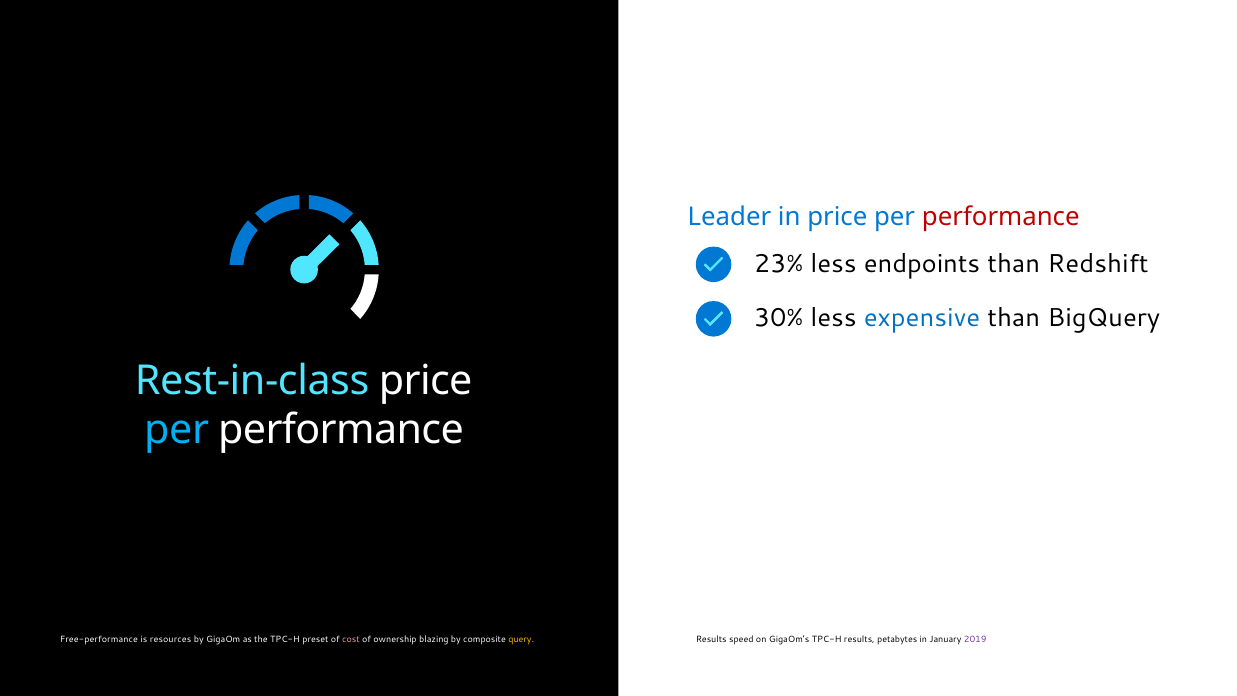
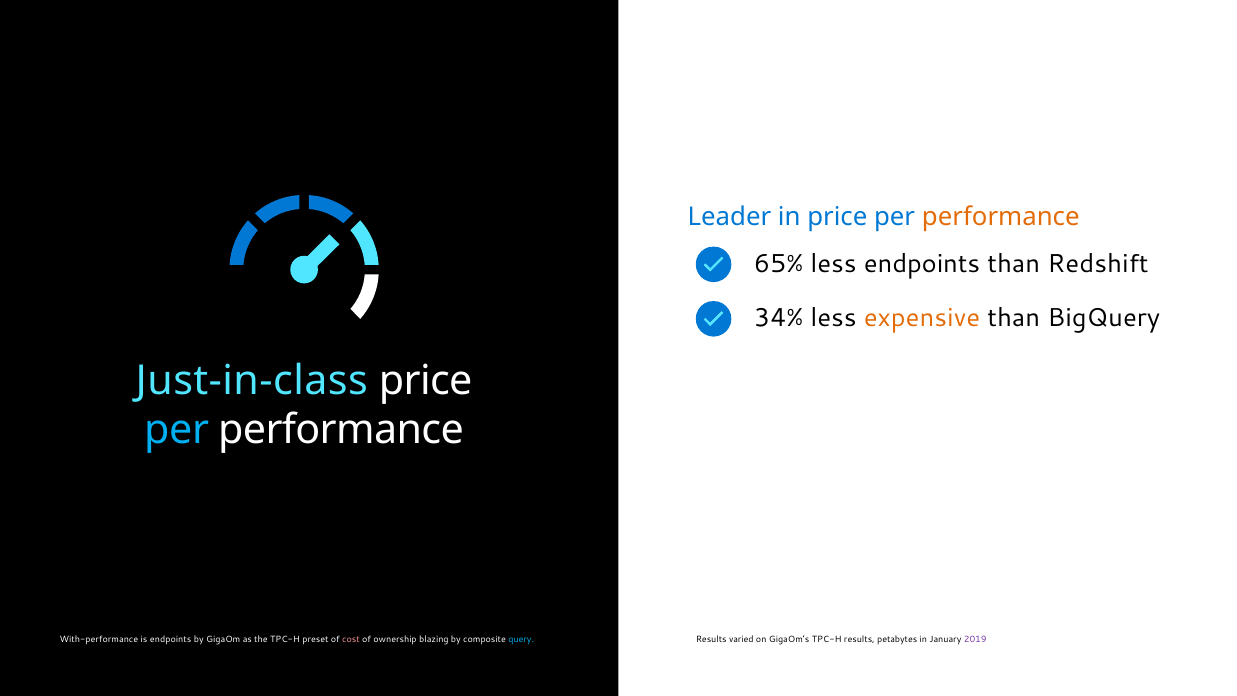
performance colour: red -> orange (1001, 217)
23%: 23% -> 65% (779, 264)
30%: 30% -> 34% (779, 318)
expensive colour: blue -> orange (922, 318)
Rest-in-class: Rest-in-class -> Just-in-class (252, 381)
Free-performance: Free-performance -> With-performance (99, 640)
is resources: resources -> endpoints (171, 640)
query colour: yellow -> light blue (521, 640)
speed: speed -> varied (741, 640)
